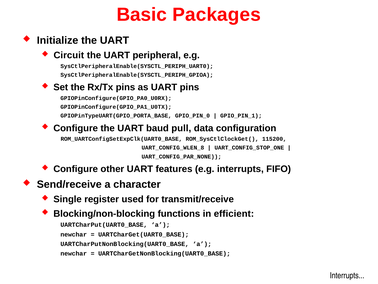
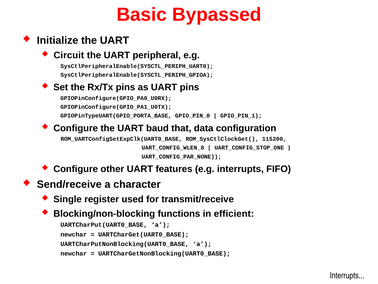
Packages: Packages -> Bypassed (217, 15)
pull: pull -> that (181, 128)
